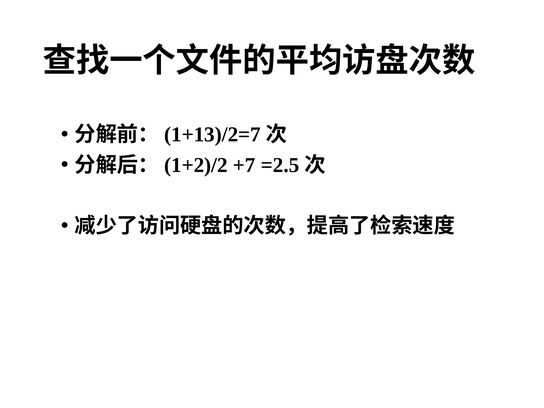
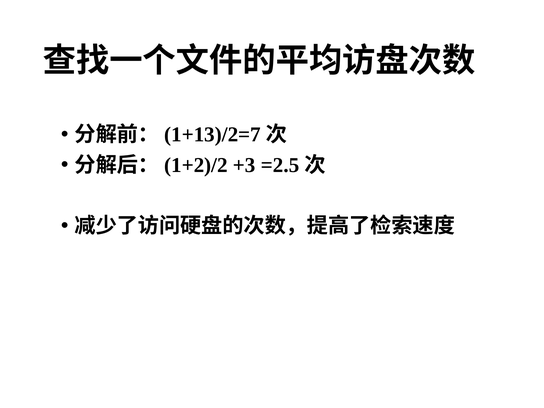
+7: +7 -> +3 (244, 165)
